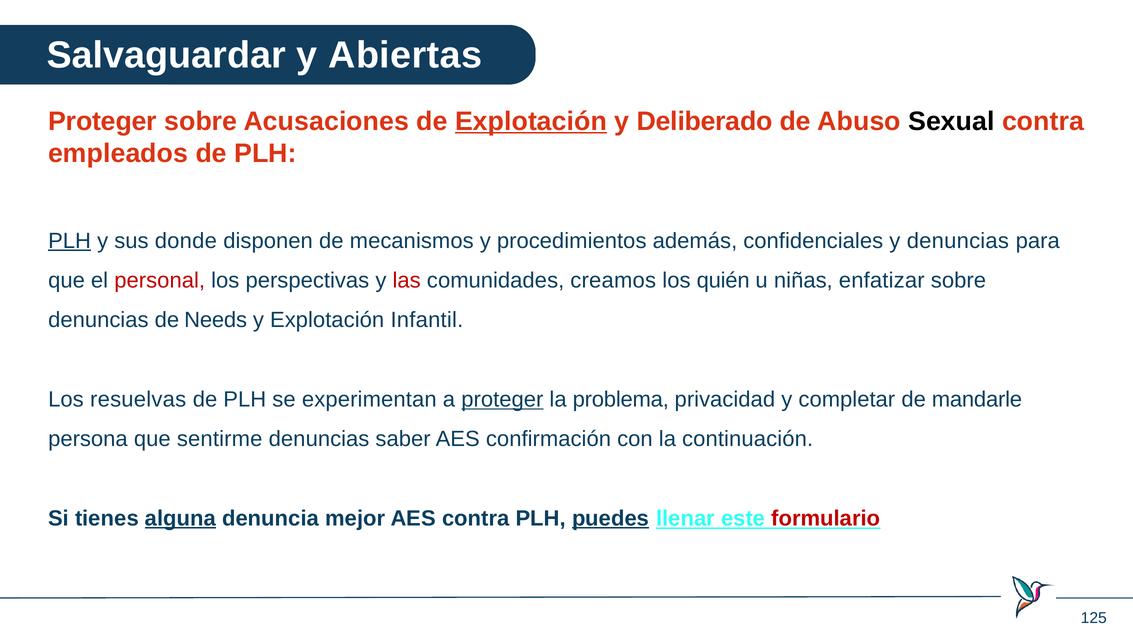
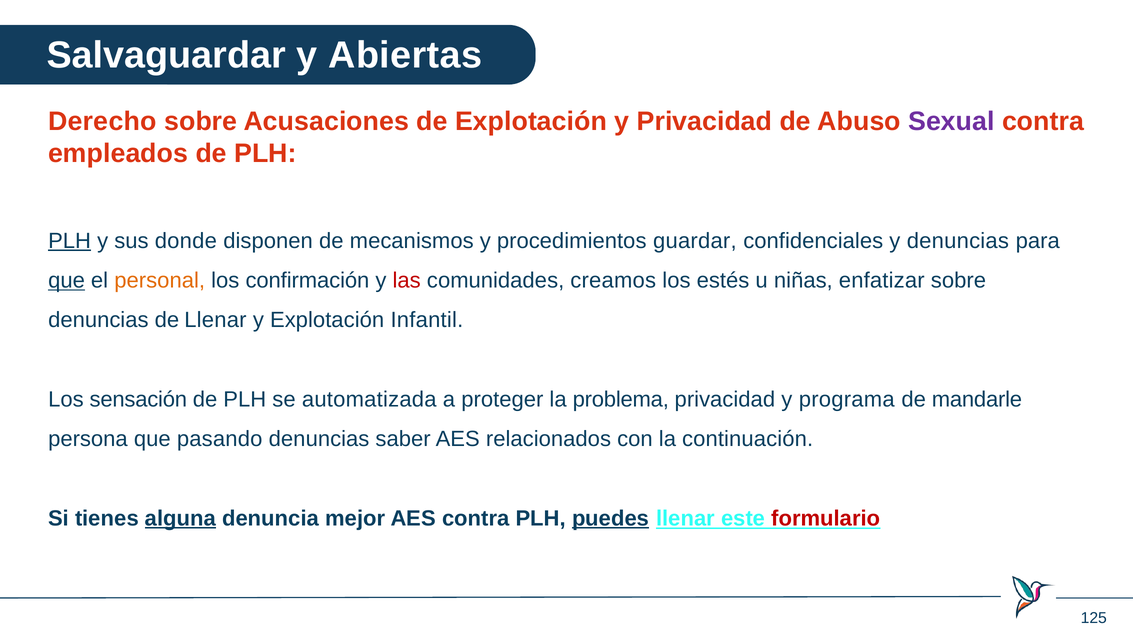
Proteger: Proteger -> Derecho (102, 122)
Explotación underline: present -> none (531, 122)
y Deliberado: Deliberado -> Privacidad (704, 122)
Sexual colour: black -> purple (951, 122)
además: además -> guardar (695, 241)
que underline: none -> present (67, 281)
personal colour: red -> orange (160, 281)
perspectivas: perspectivas -> confirmación (307, 281)
quién: quién -> estés (723, 281)
de Needs: Needs -> Llenar (215, 320)
resuelvas: resuelvas -> sensación (138, 400)
experimentan: experimentan -> automatizada (369, 400)
proteger underline: present -> none (502, 400)
completar: completar -> programa (847, 400)
sentirme: sentirme -> pasando (220, 439)
confirmación: confirmación -> relacionados (548, 439)
